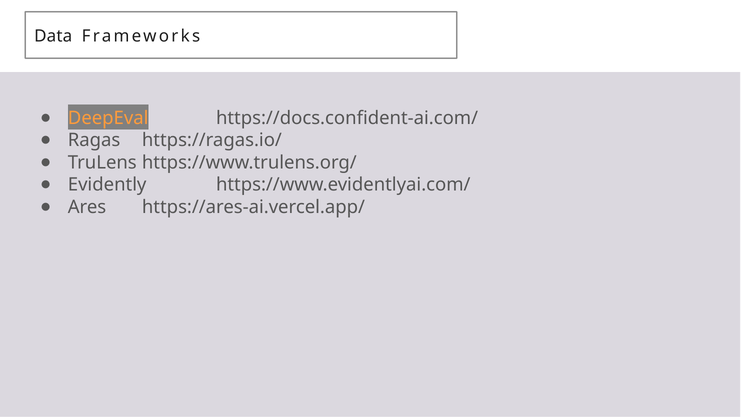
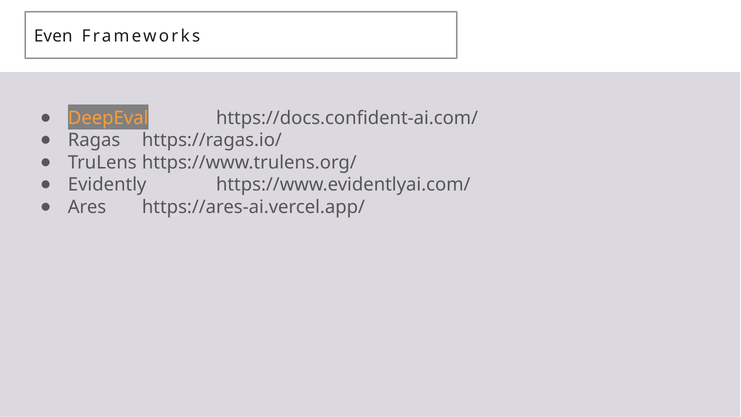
Data: Data -> Even (53, 36)
